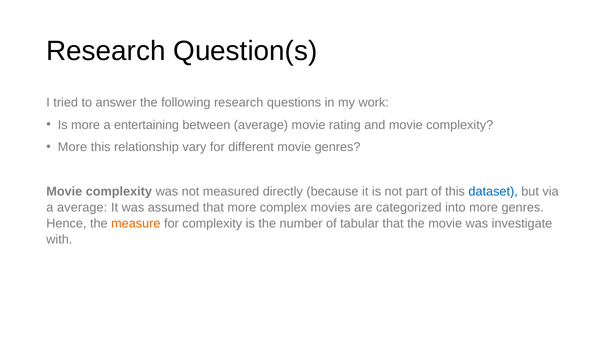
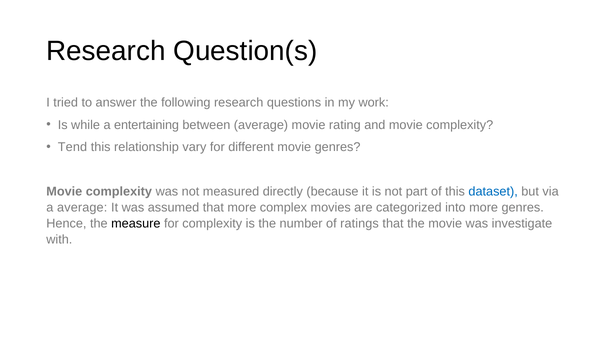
Is more: more -> while (86, 125)
More: More -> Tend (72, 147)
measure colour: orange -> black (136, 224)
tabular: tabular -> ratings (360, 224)
